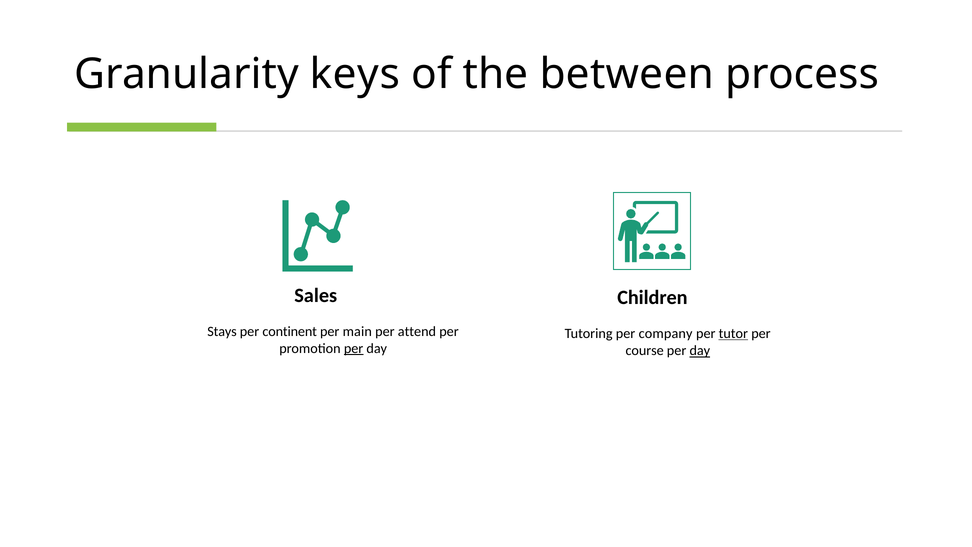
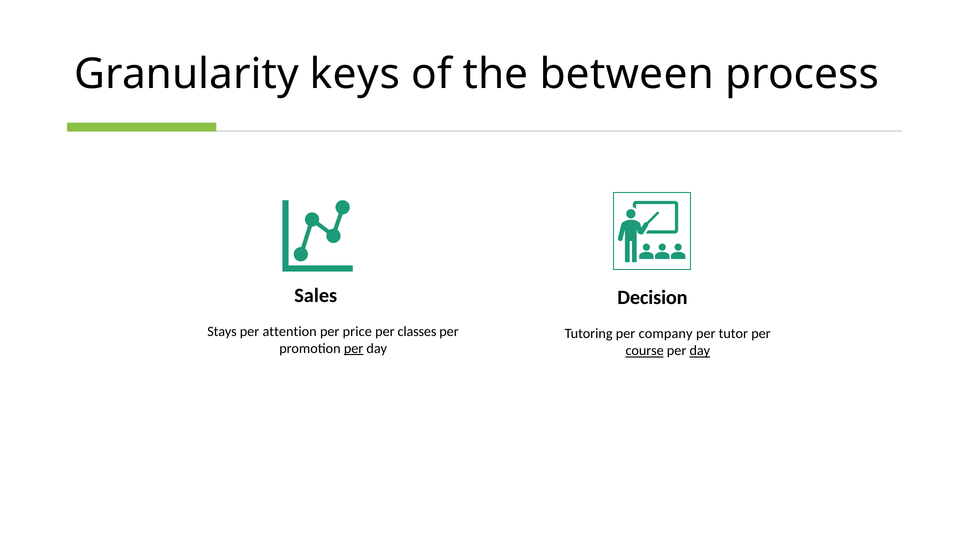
Children: Children -> Decision (652, 297)
continent: continent -> attention (290, 331)
main: main -> price (357, 331)
attend: attend -> classes (417, 331)
tutor underline: present -> none (733, 334)
course underline: none -> present (645, 351)
